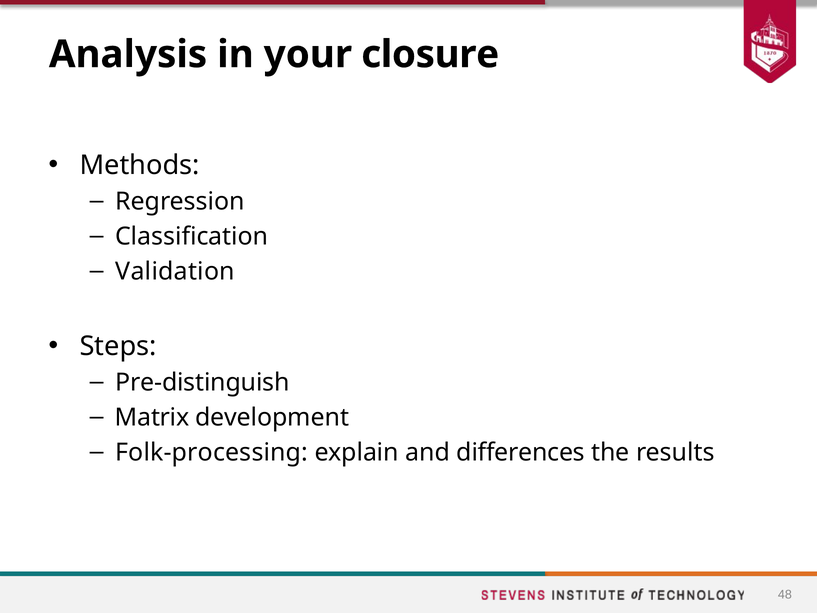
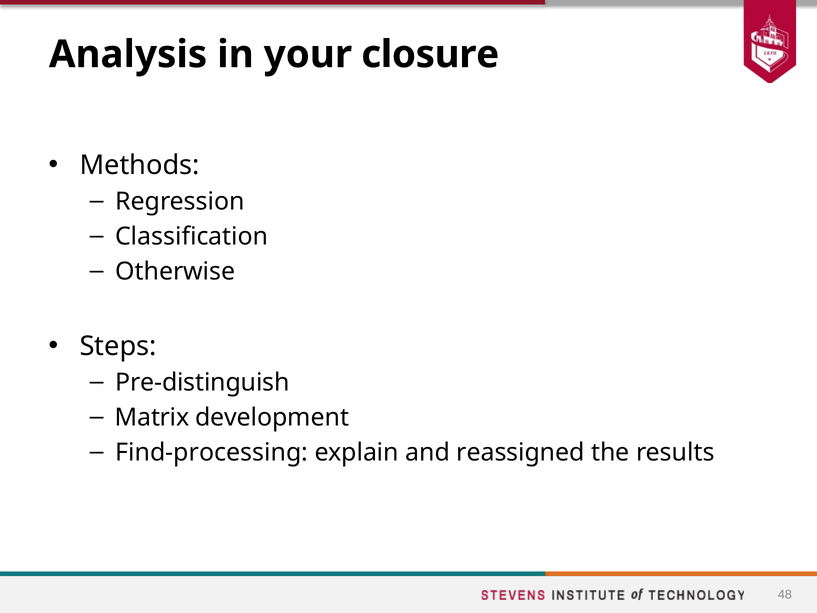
Validation: Validation -> Otherwise (175, 271)
Folk-processing: Folk-processing -> Find-processing (212, 452)
differences: differences -> reassigned (521, 452)
